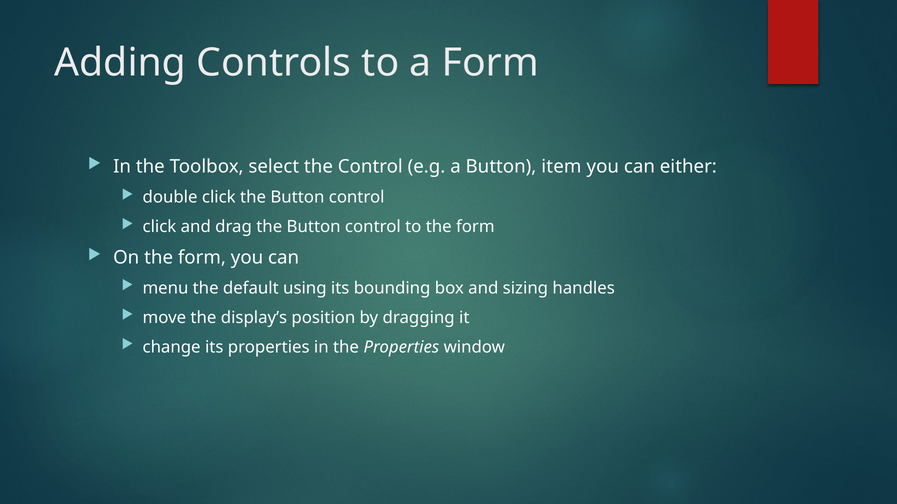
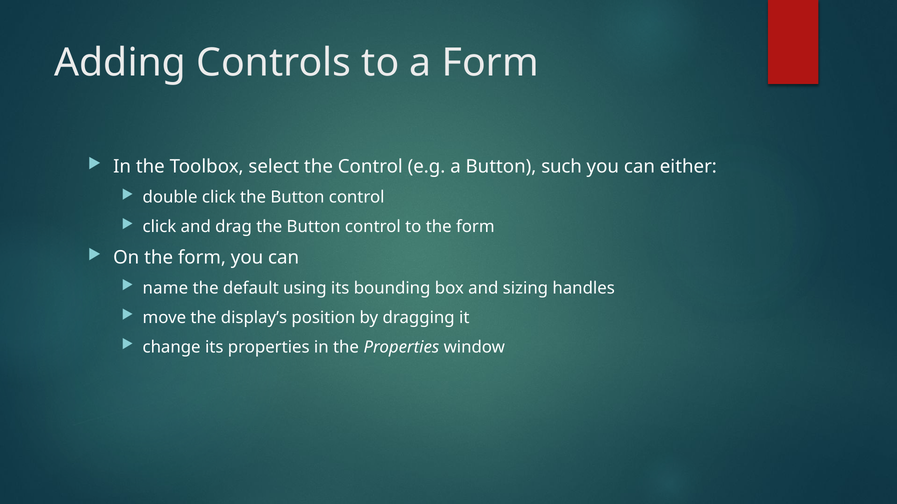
item: item -> such (562, 167)
menu: menu -> name (165, 288)
